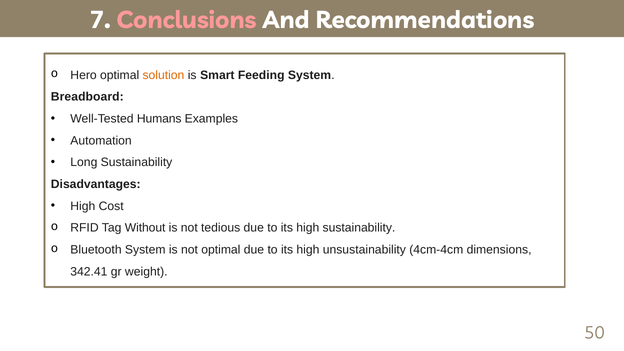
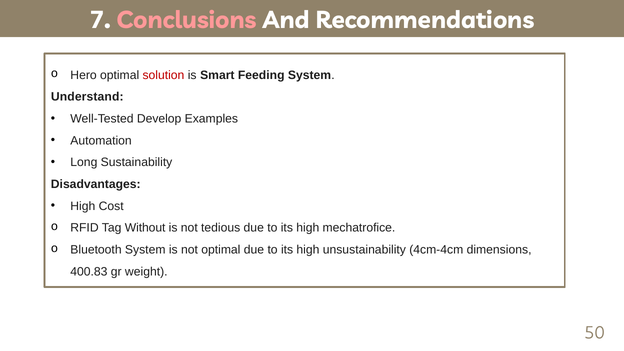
solution colour: orange -> red (163, 75)
Breadboard: Breadboard -> Understand (87, 97)
Humans: Humans -> Develop (159, 119)
high sustainability: sustainability -> mechatrofice (359, 228)
342.41: 342.41 -> 400.83 (89, 272)
